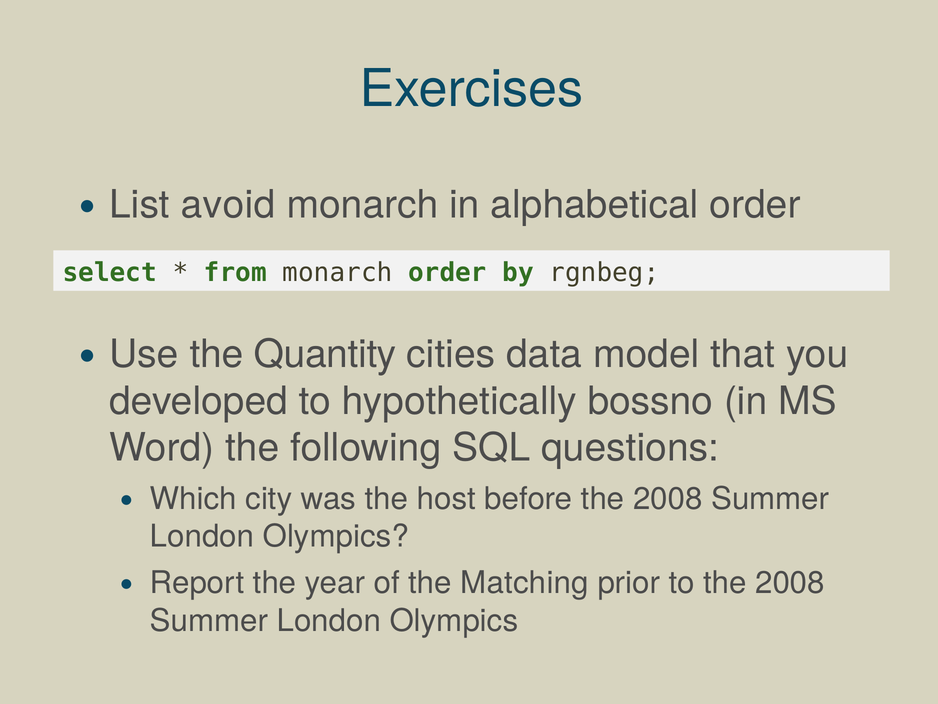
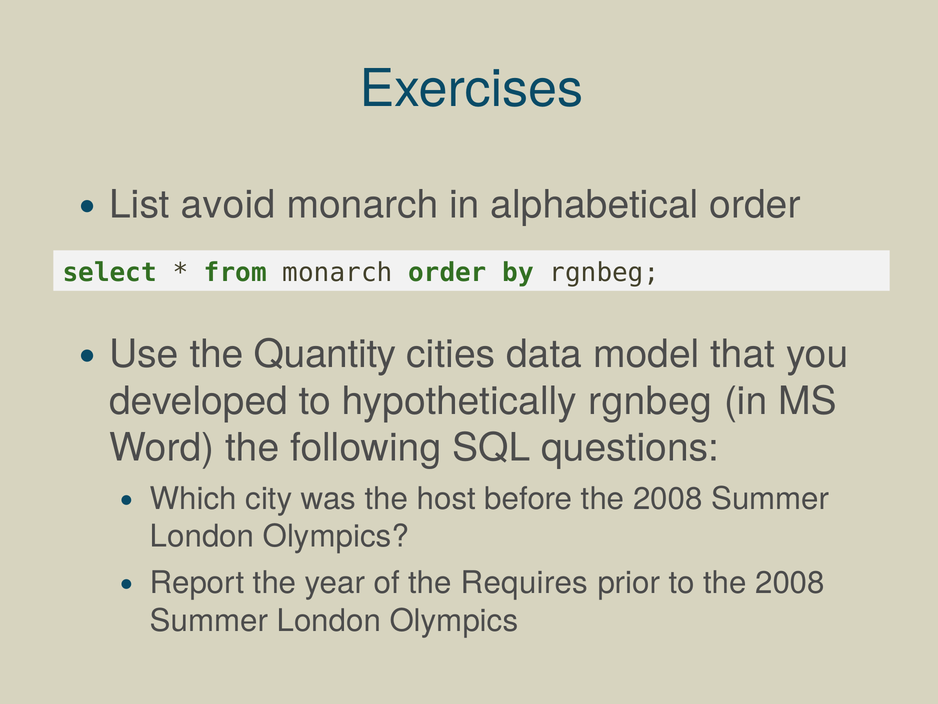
hypothetically bossno: bossno -> rgnbeg (650, 401)
Matching: Matching -> Requires (524, 583)
